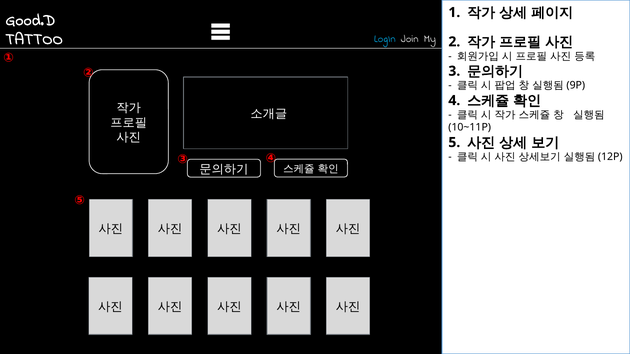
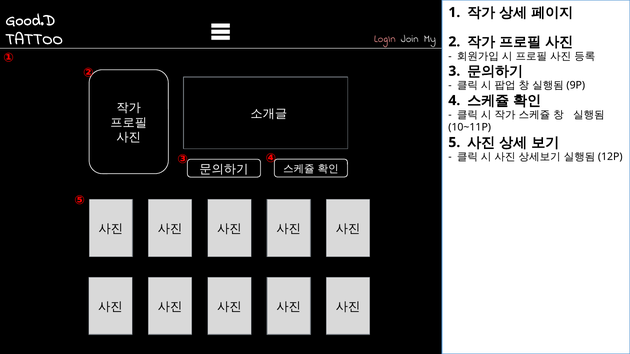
LogIn colour: light blue -> pink (385, 39)
